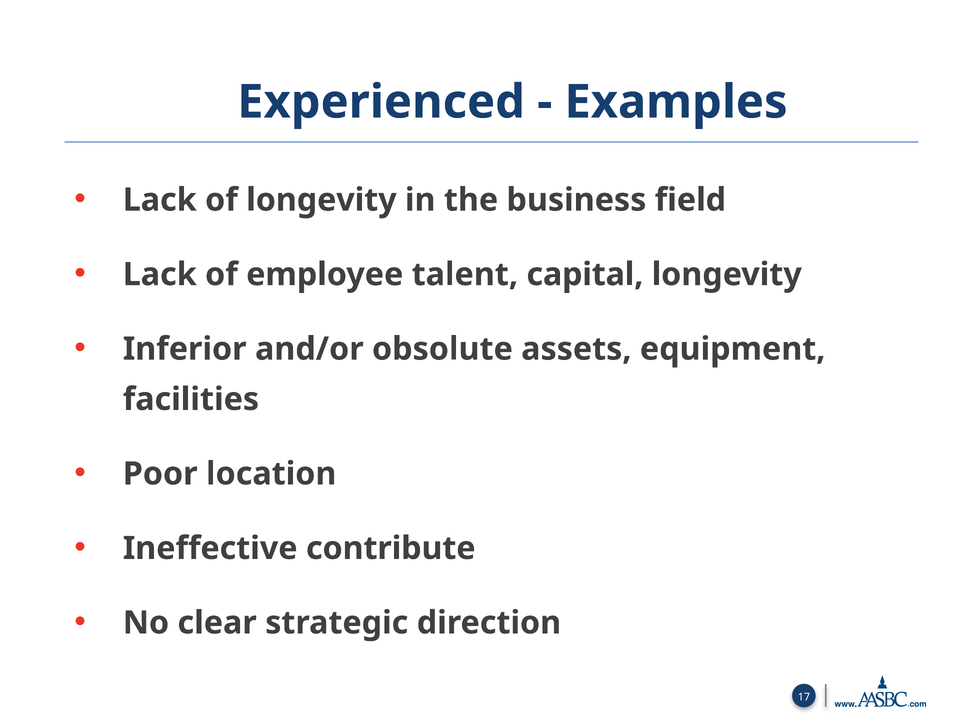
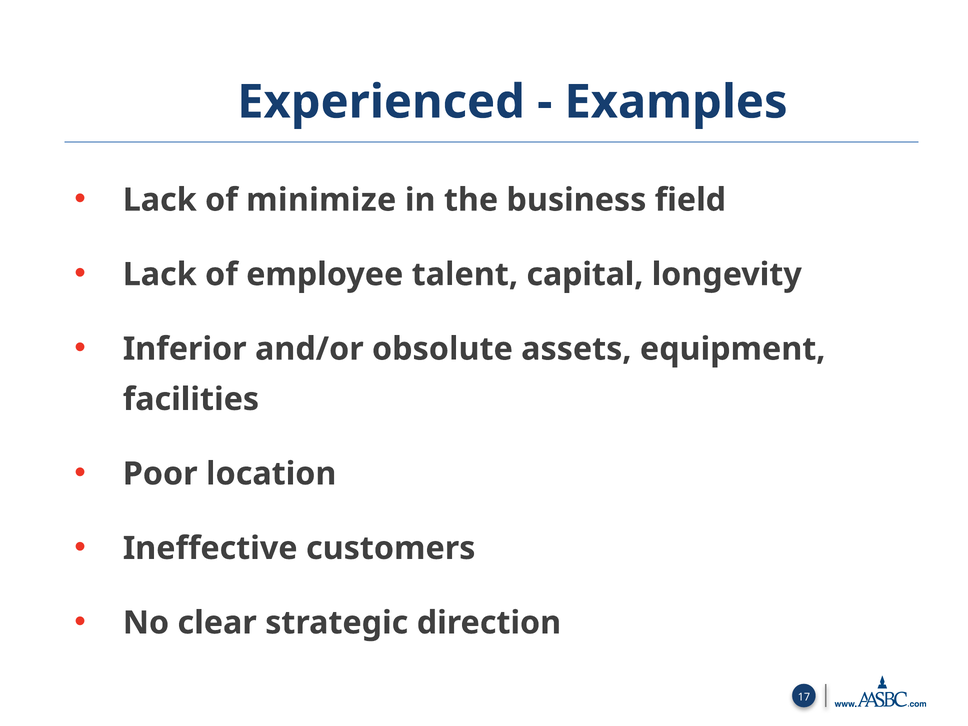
of longevity: longevity -> minimize (321, 200)
contribute: contribute -> customers (391, 548)
